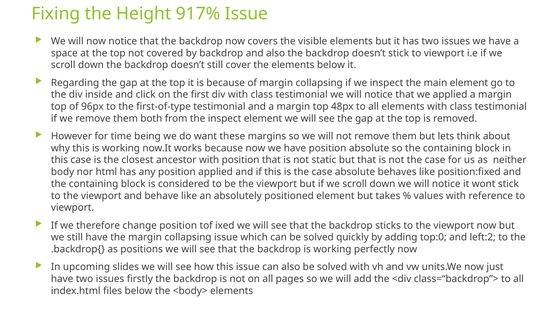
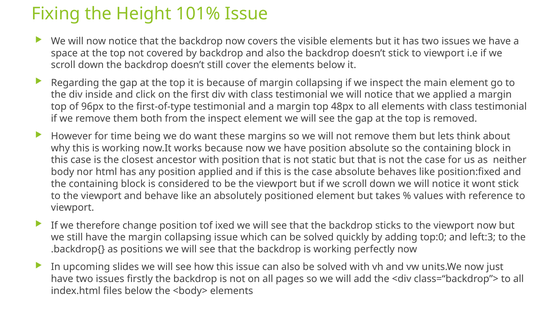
917%: 917% -> 101% (198, 14)
left:2: left:2 -> left:3 (483, 237)
